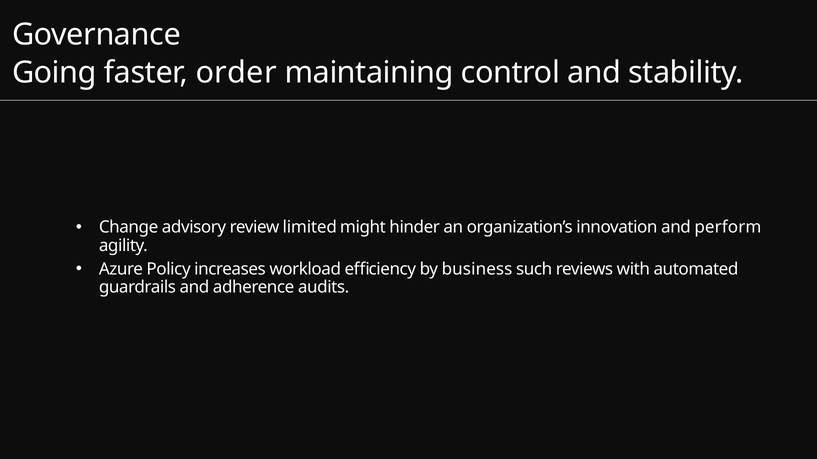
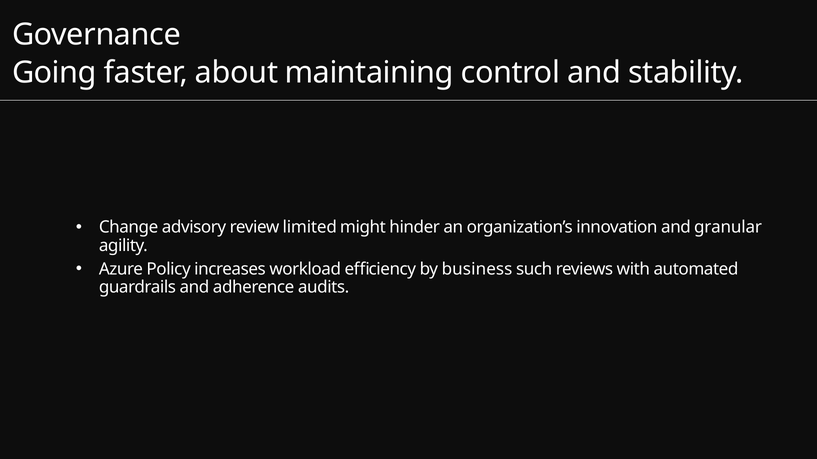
order: order -> about (236, 73)
perform: perform -> granular (728, 227)
